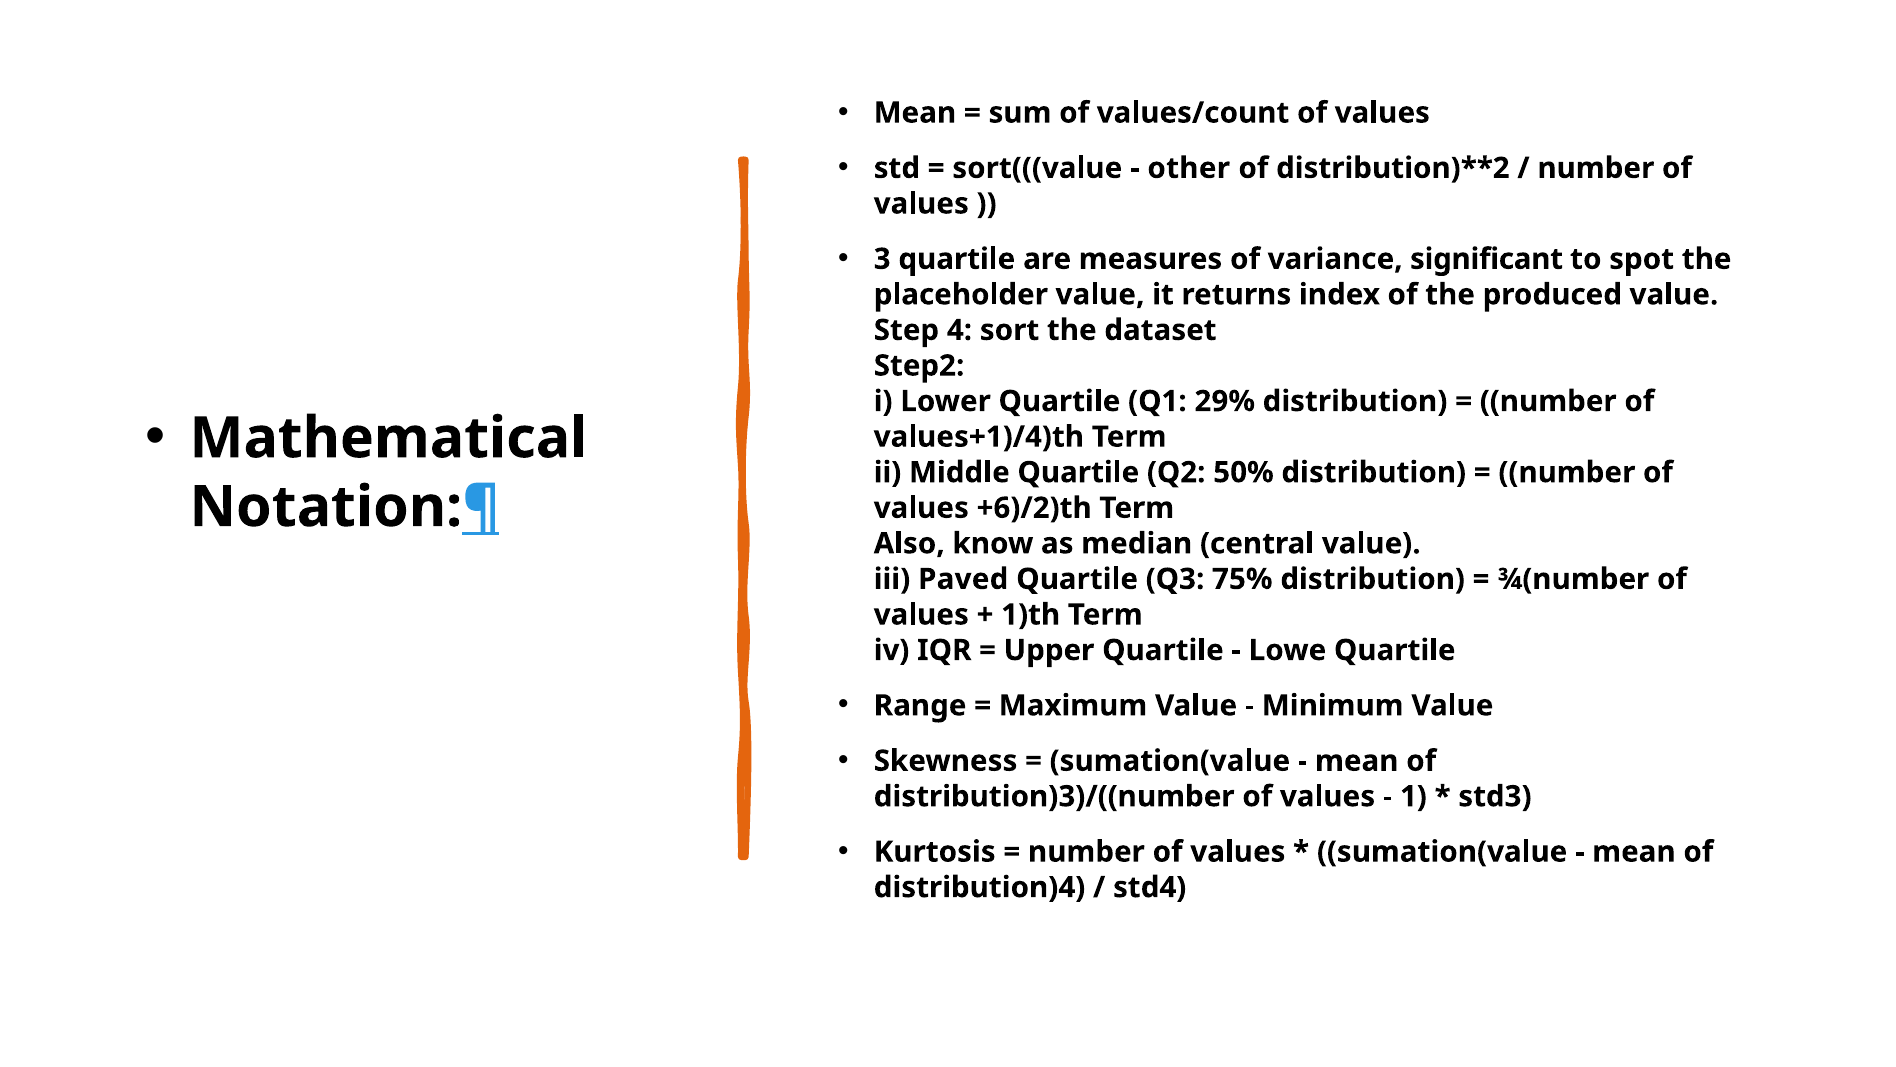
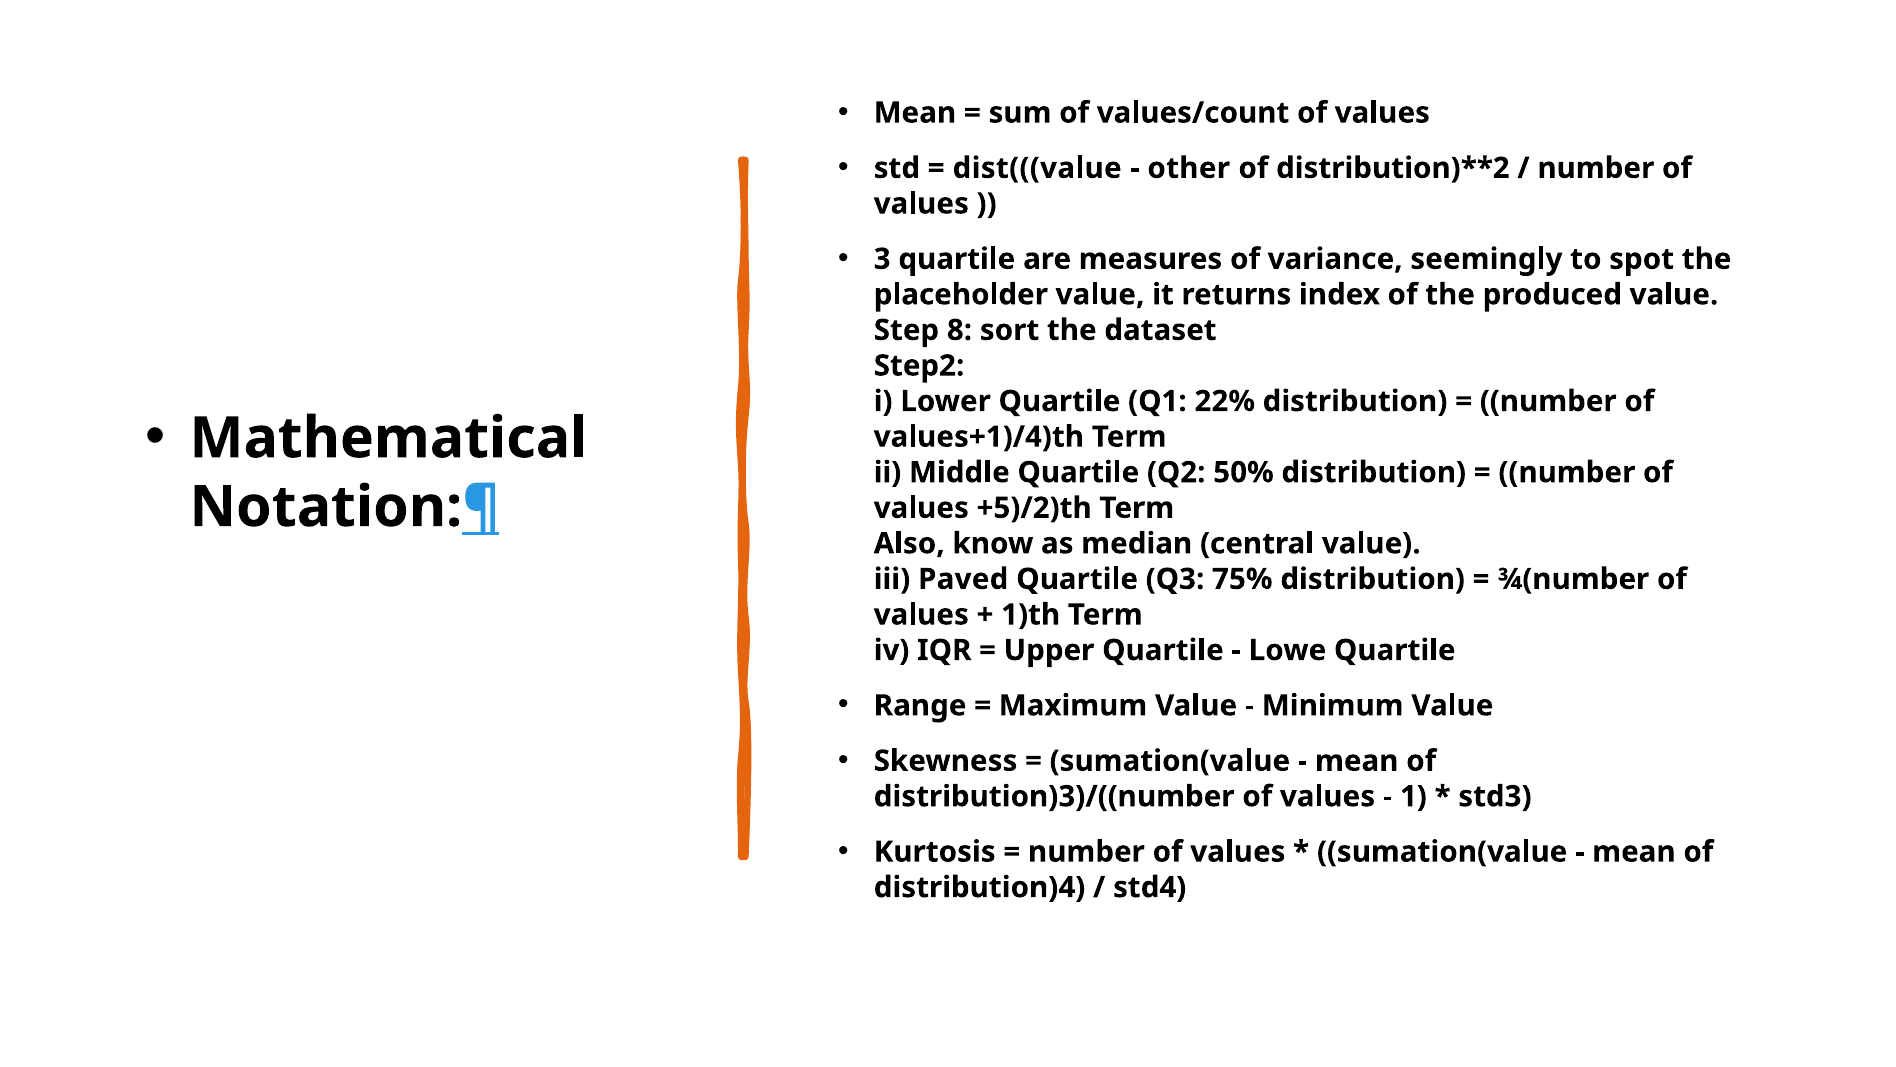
sort(((value: sort(((value -> dist(((value (1037, 168)
significant: significant -> seemingly (1486, 259)
4: 4 -> 8 (959, 330)
29%: 29% -> 22% (1225, 401)
+6)/2)th: +6)/2)th -> +5)/2)th (1034, 508)
